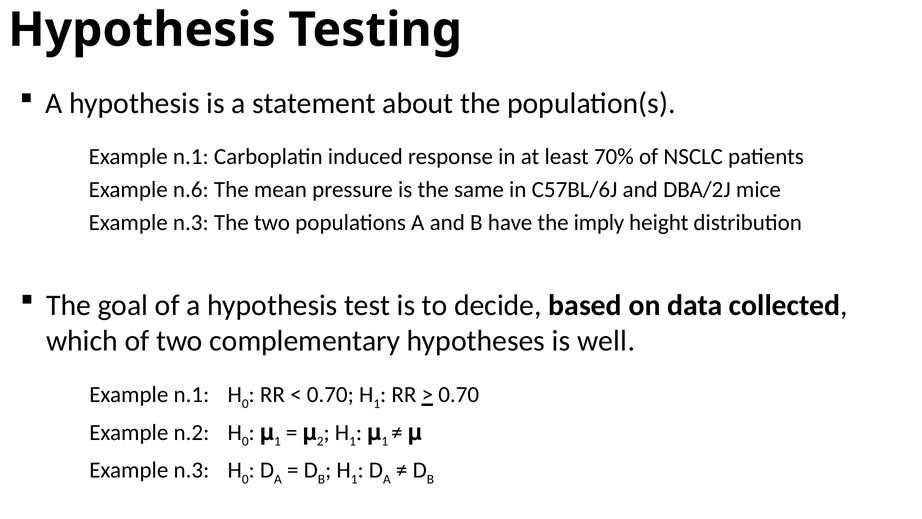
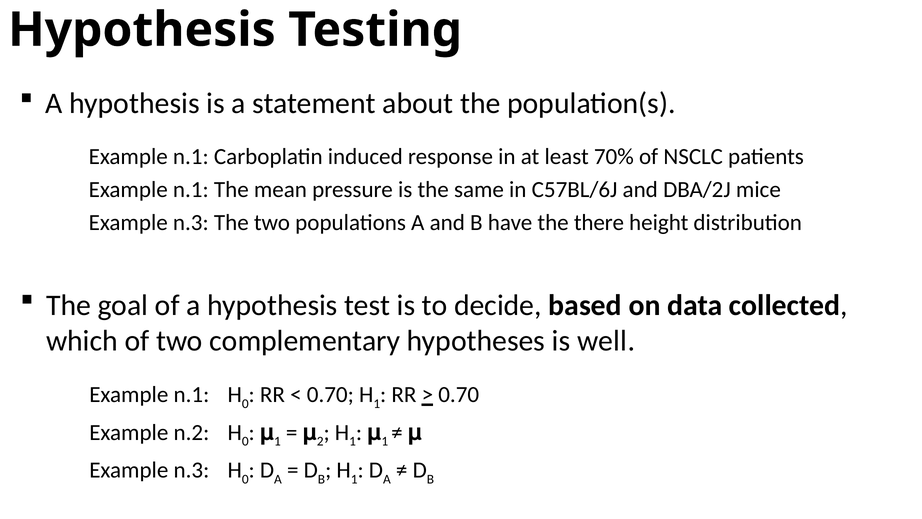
n.6: n.6 -> n.1 (191, 190)
imply: imply -> there (599, 223)
